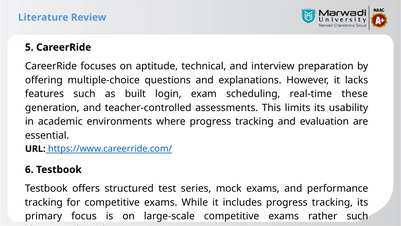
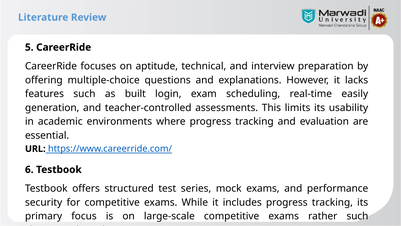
these: these -> easily (355, 94)
tracking: tracking -> security (44, 202)
